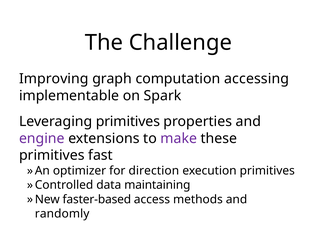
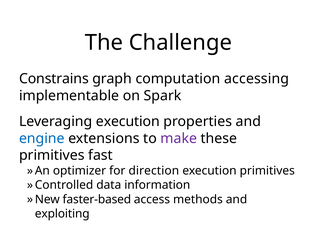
Improving: Improving -> Constrains (54, 79)
Leveraging primitives: primitives -> execution (128, 121)
engine colour: purple -> blue (42, 138)
maintaining: maintaining -> information (157, 185)
randomly: randomly -> exploiting (62, 213)
